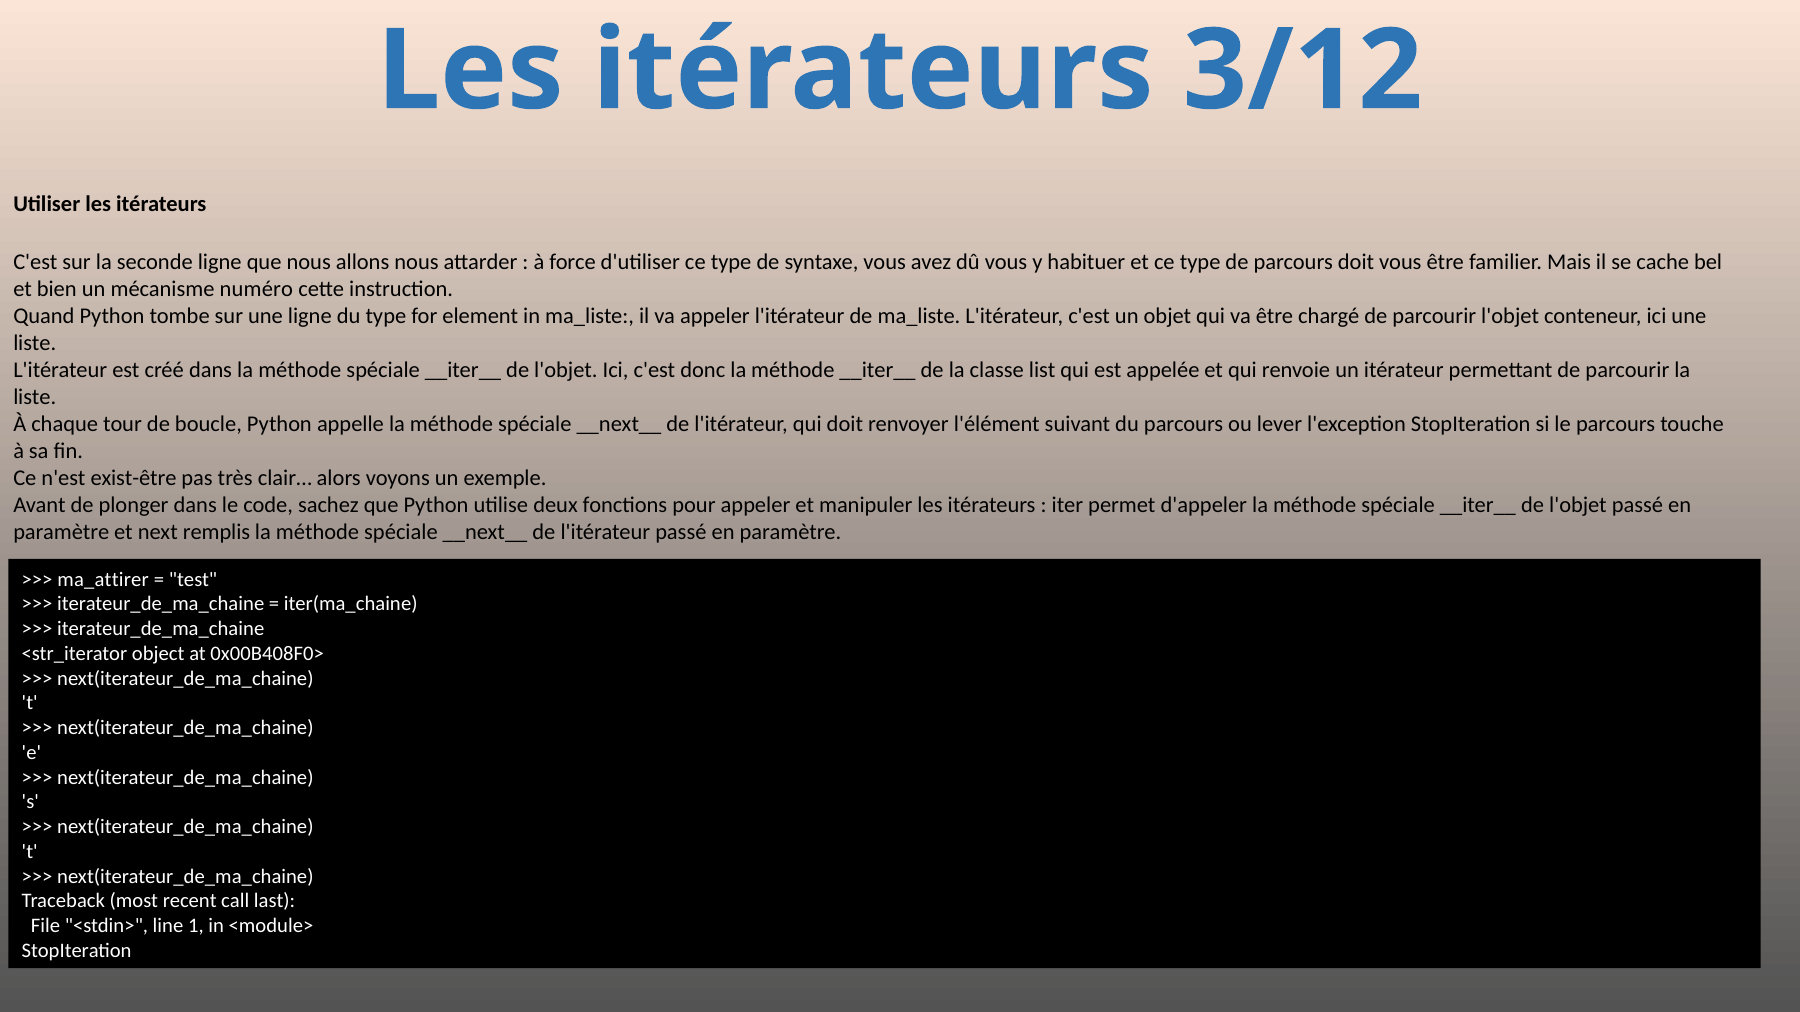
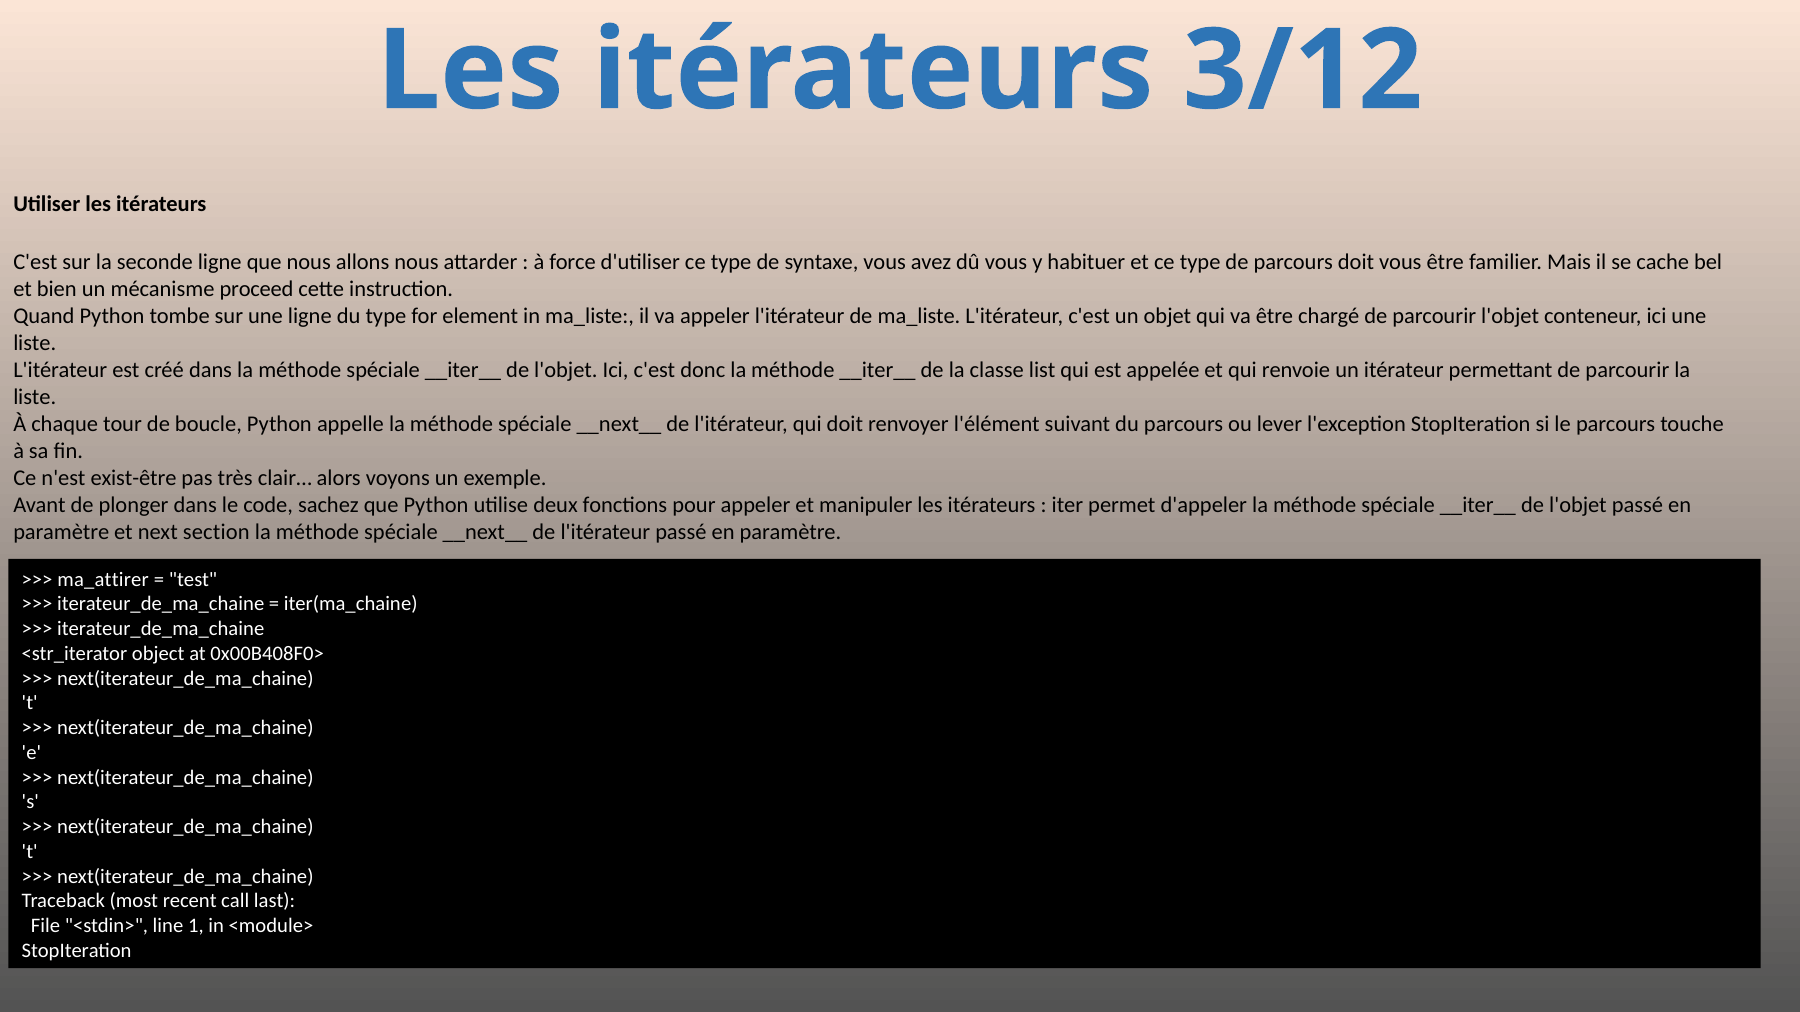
numéro: numéro -> proceed (257, 289)
remplis: remplis -> section (216, 532)
